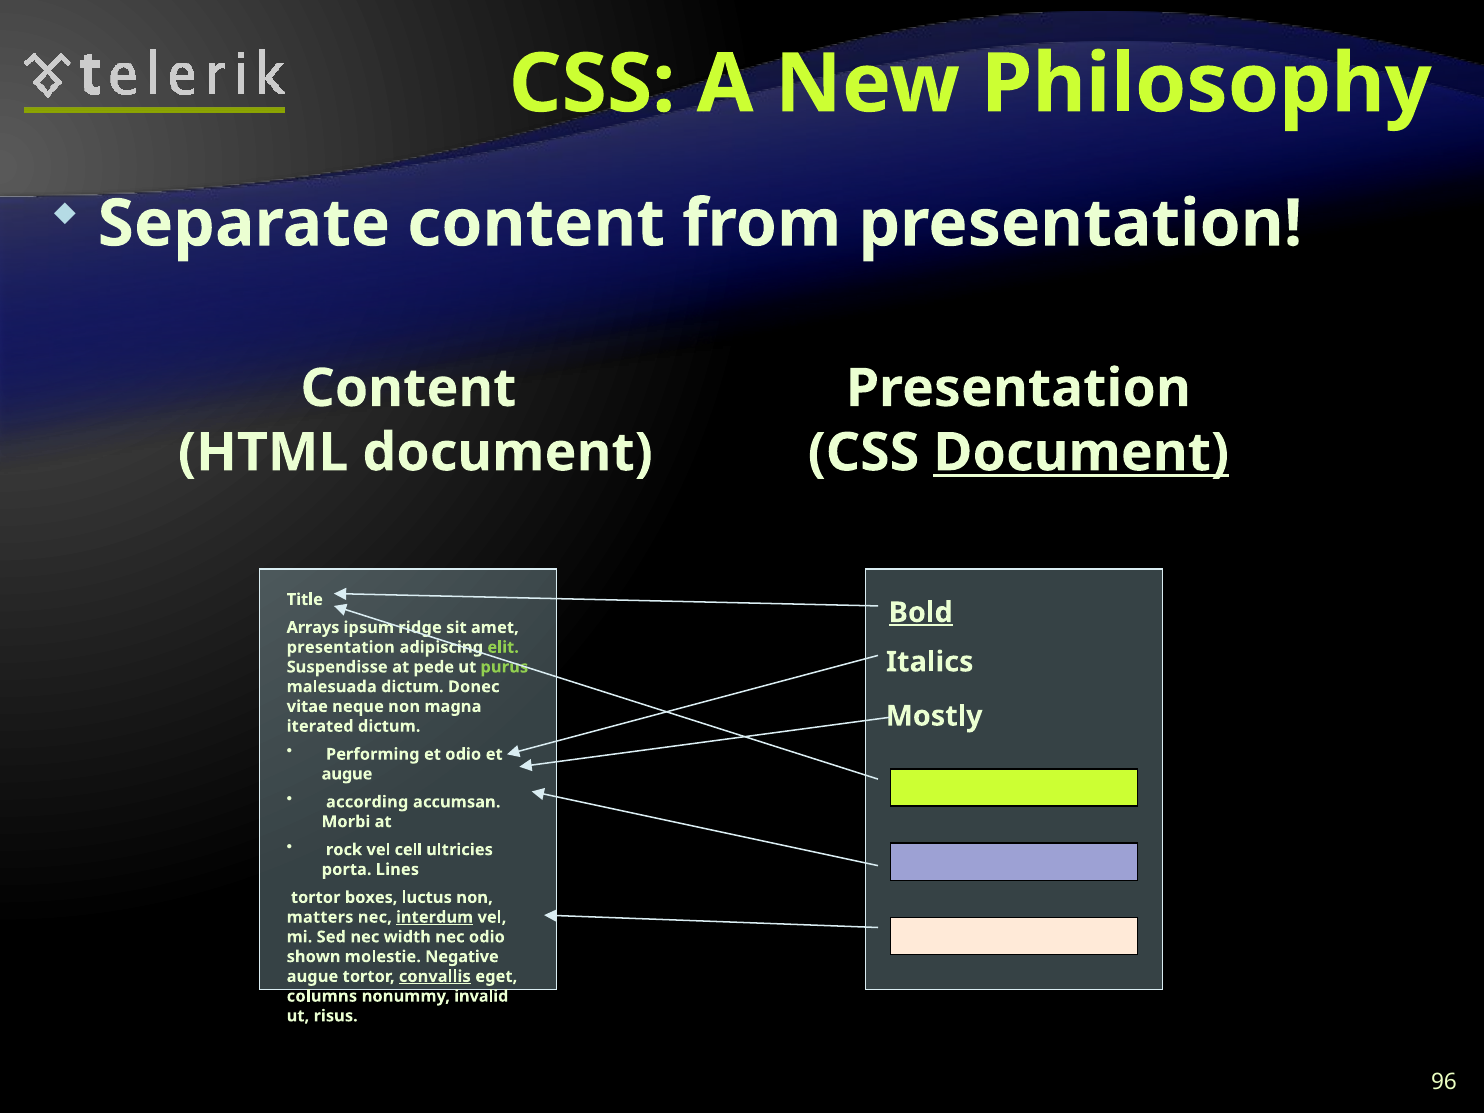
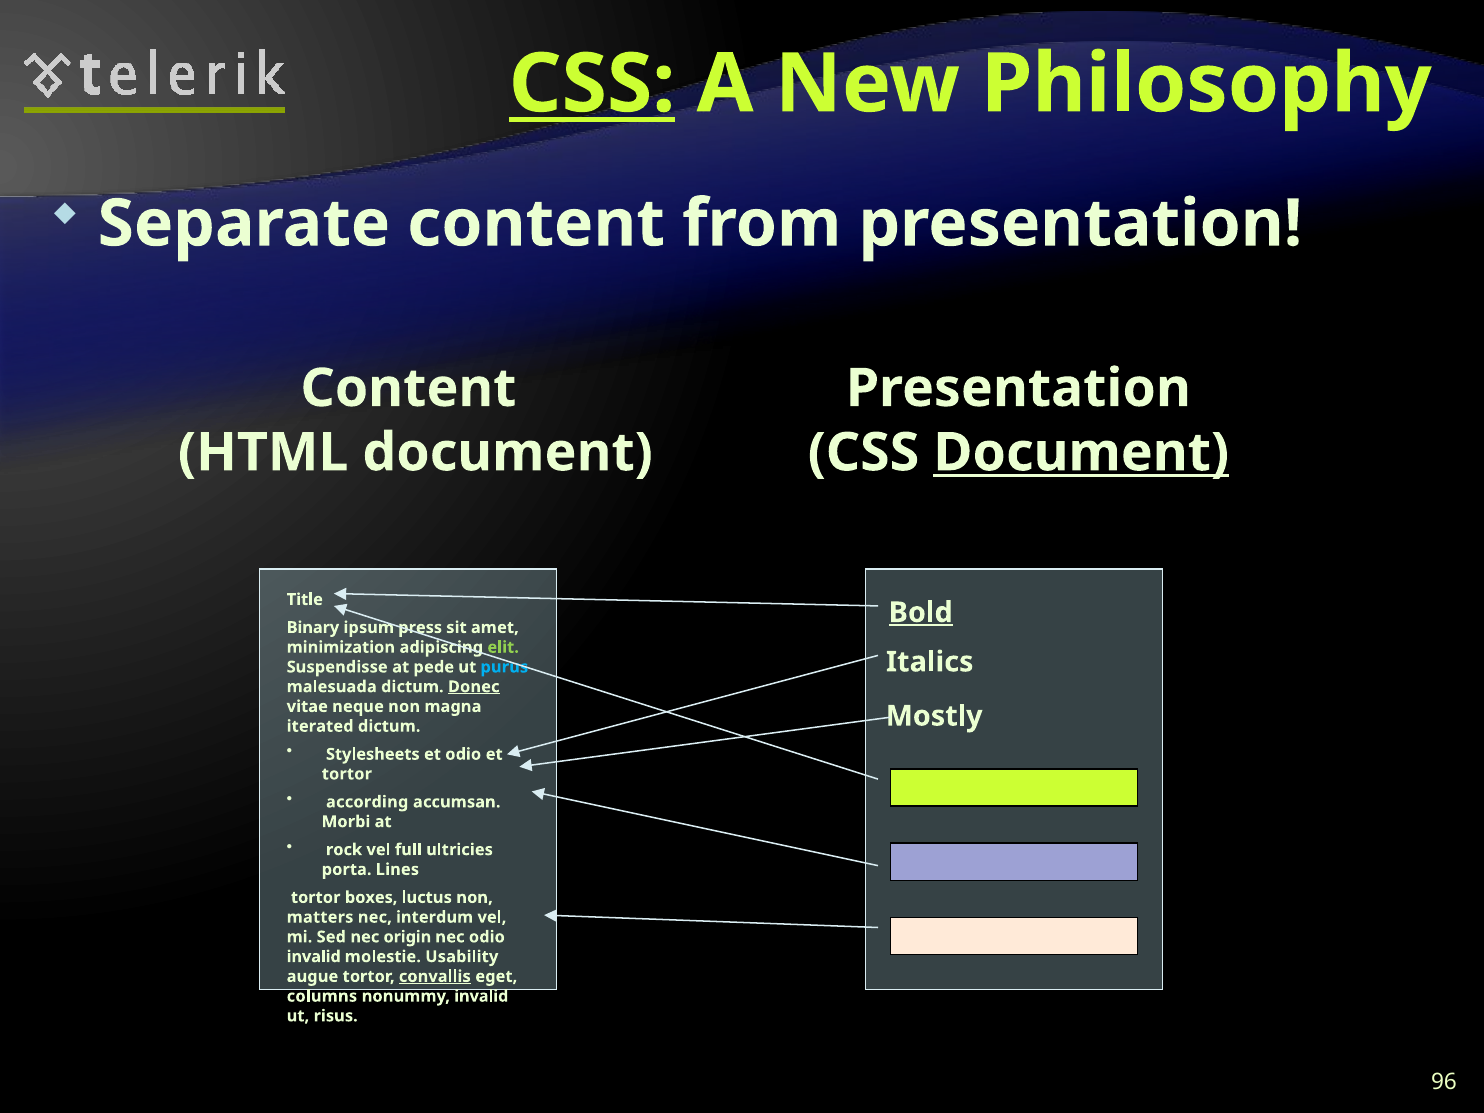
CSS underline: none -> present (592, 84)
Arrays: Arrays -> Binary (313, 628)
ridge: ridge -> press (420, 628)
presentation: presentation -> minimization (341, 647)
purus colour: light green -> light blue (504, 667)
Donec underline: none -> present (474, 687)
Performing: Performing -> Stylesheets (373, 754)
augue: augue -> tortor (347, 774)
cell: cell -> full (408, 850)
interdum underline: present -> none (435, 917)
width: width -> origin (407, 937)
shown: shown -> invalid (314, 957)
Negative: Negative -> Usability (462, 957)
